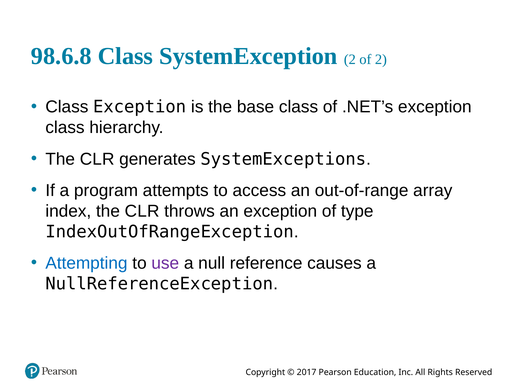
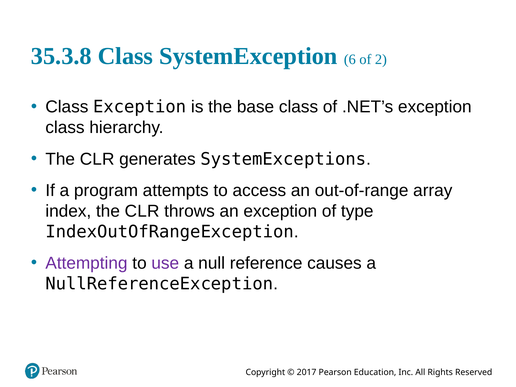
98.6.8: 98.6.8 -> 35.3.8 (61, 56)
SystemException 2: 2 -> 6 (350, 59)
Attempting colour: blue -> purple (86, 263)
